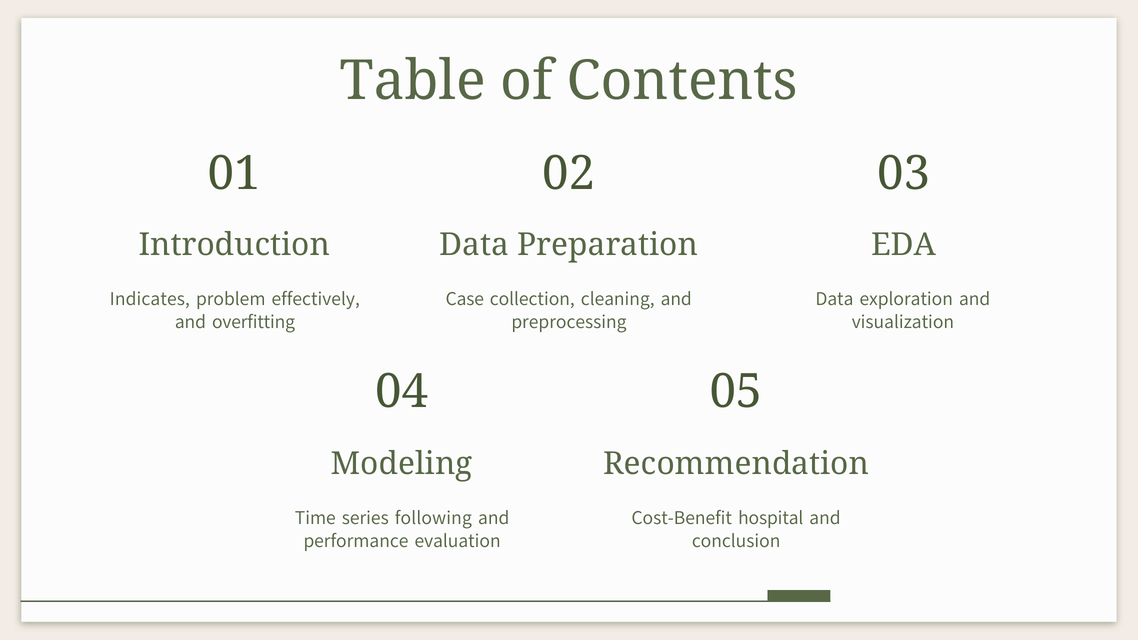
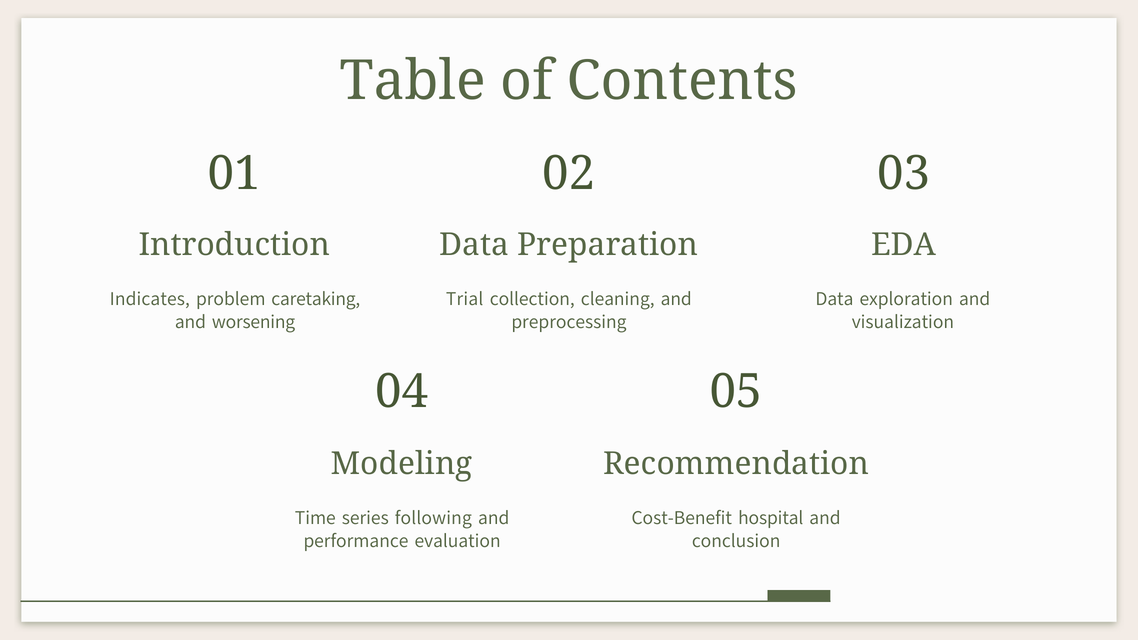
effectively: effectively -> caretaking (316, 299)
Case: Case -> Trial (465, 299)
overfitting: overfitting -> worsening (254, 322)
